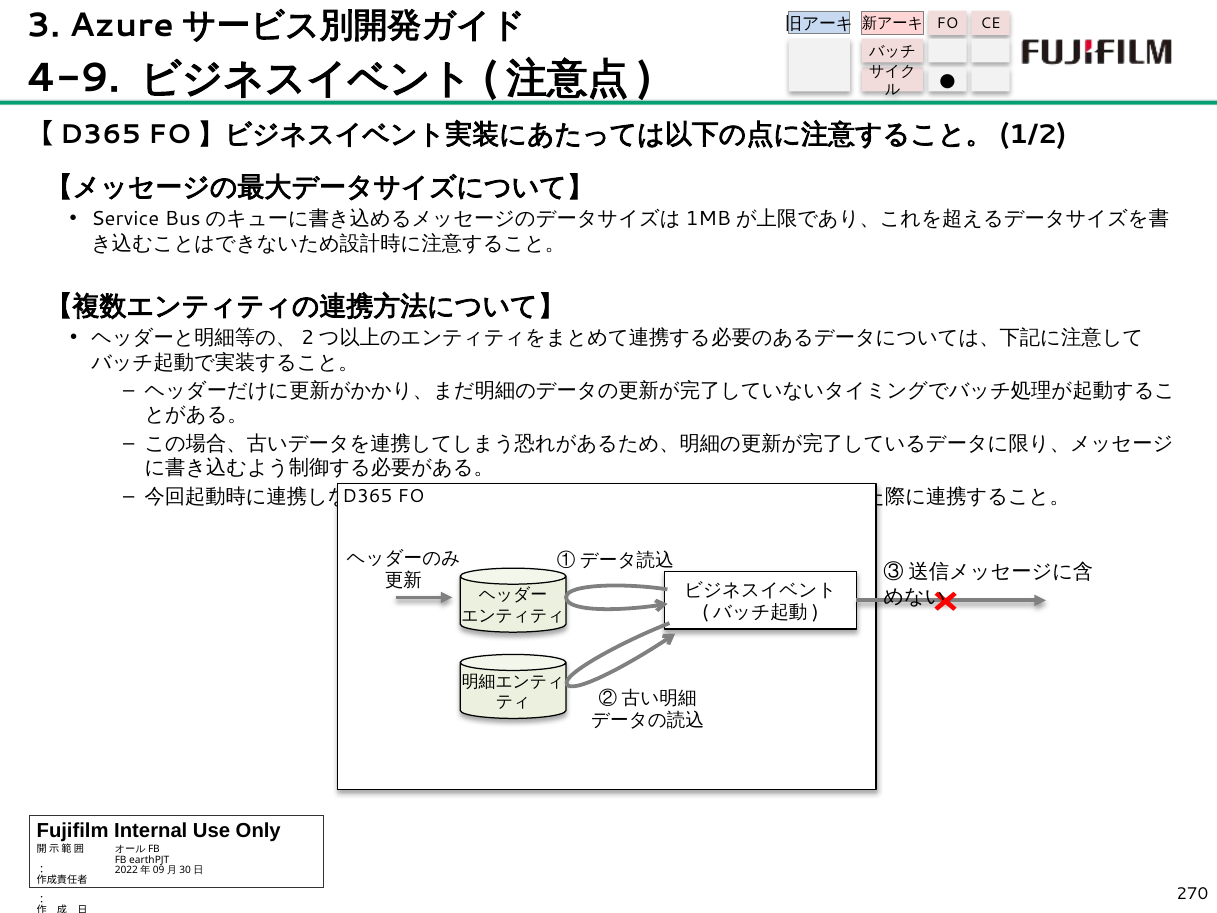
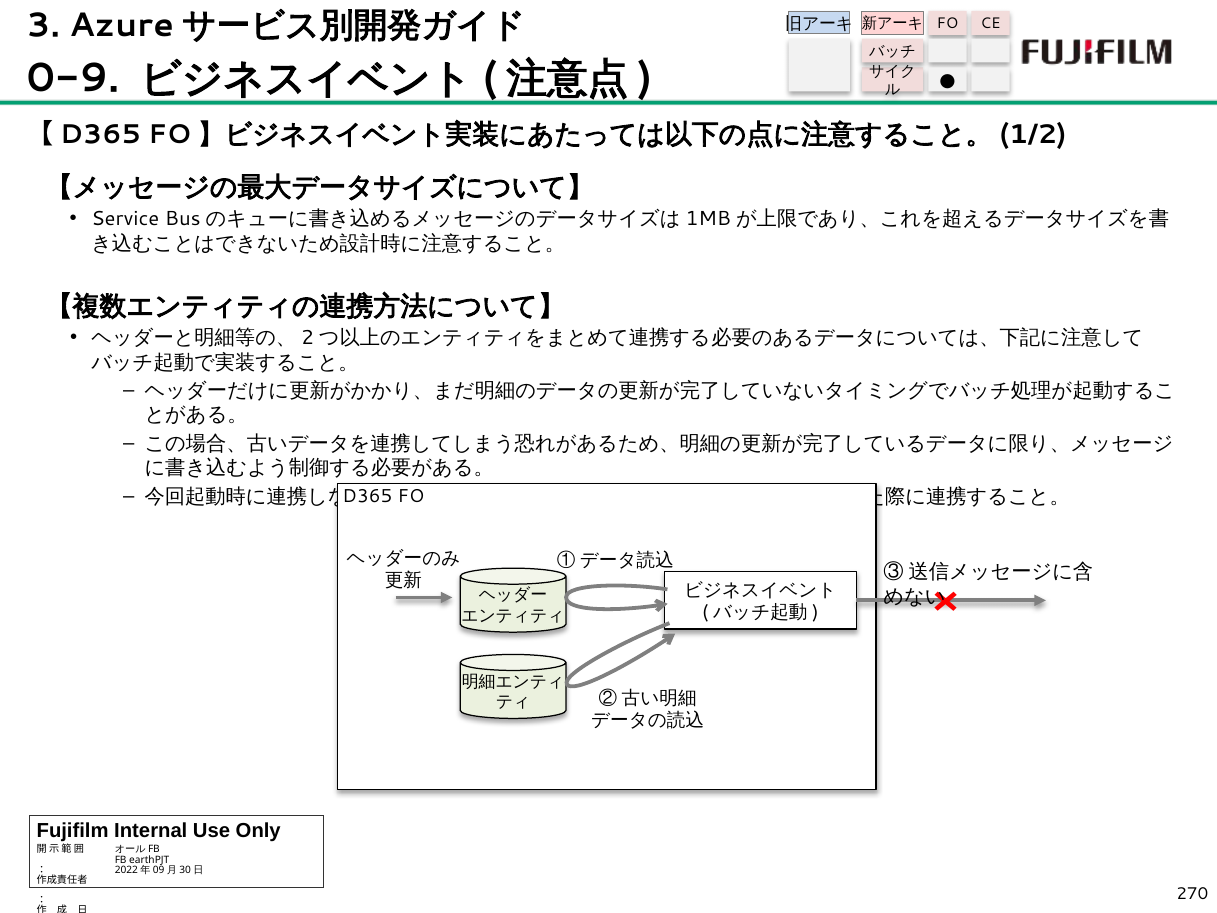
4-9: 4-9 -> 0-9 (73, 79)
